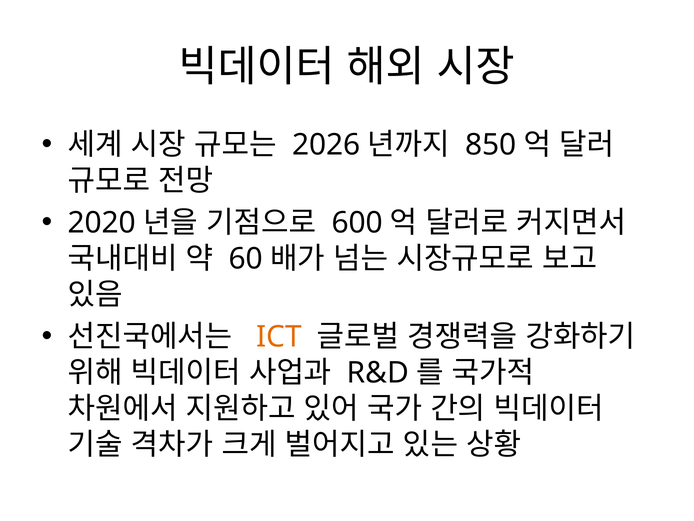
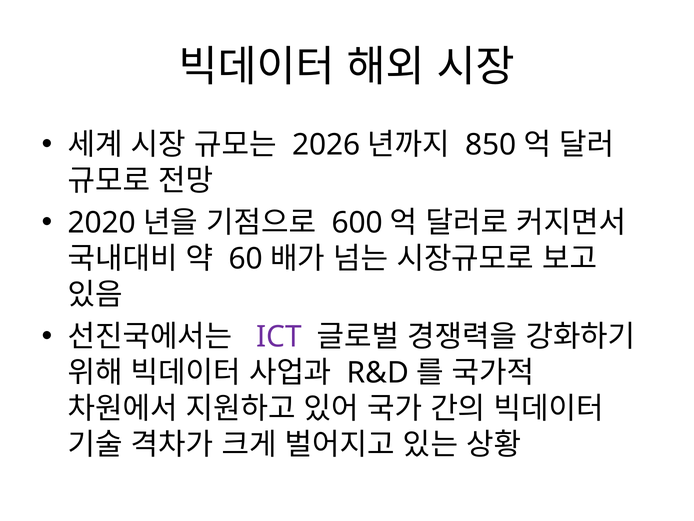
ICT colour: orange -> purple (279, 337)
